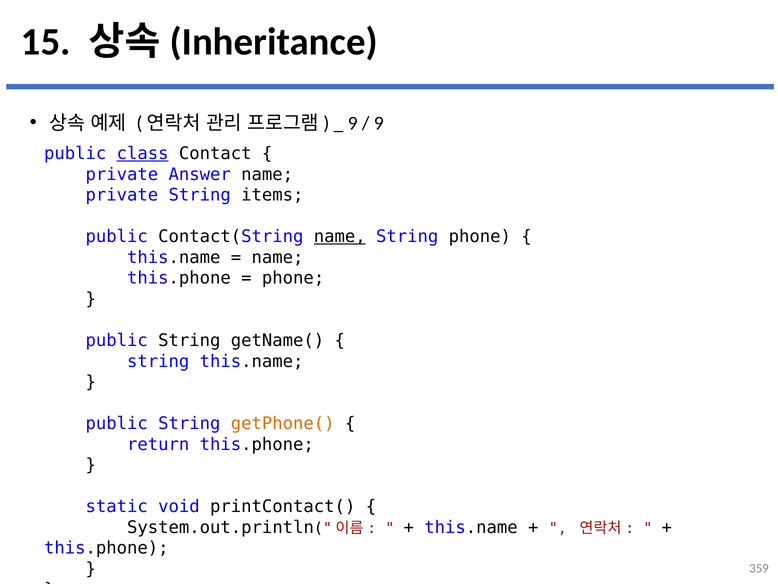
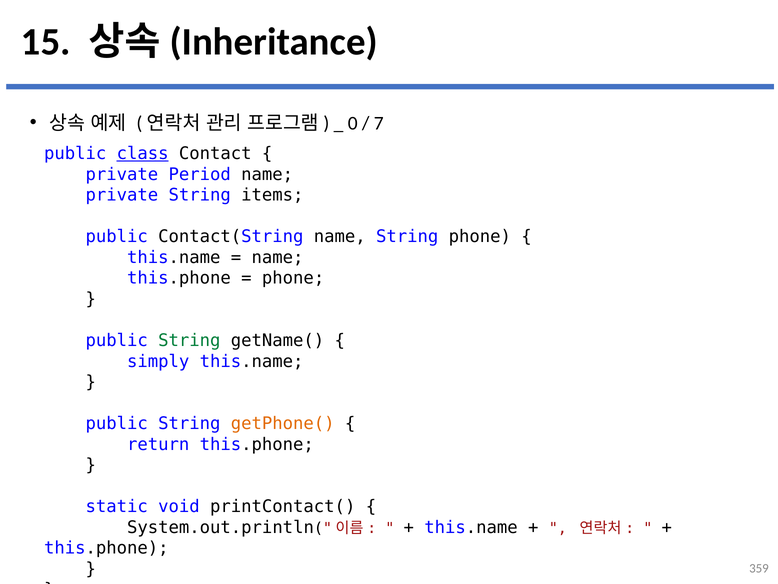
9: 9 -> 0 (353, 123)
9: 9 -> 7 (379, 123)
Answer: Answer -> Period (200, 174)
name underline: present -> none (340, 237)
String colour: black -> green (189, 340)
string: string -> simply (158, 361)
